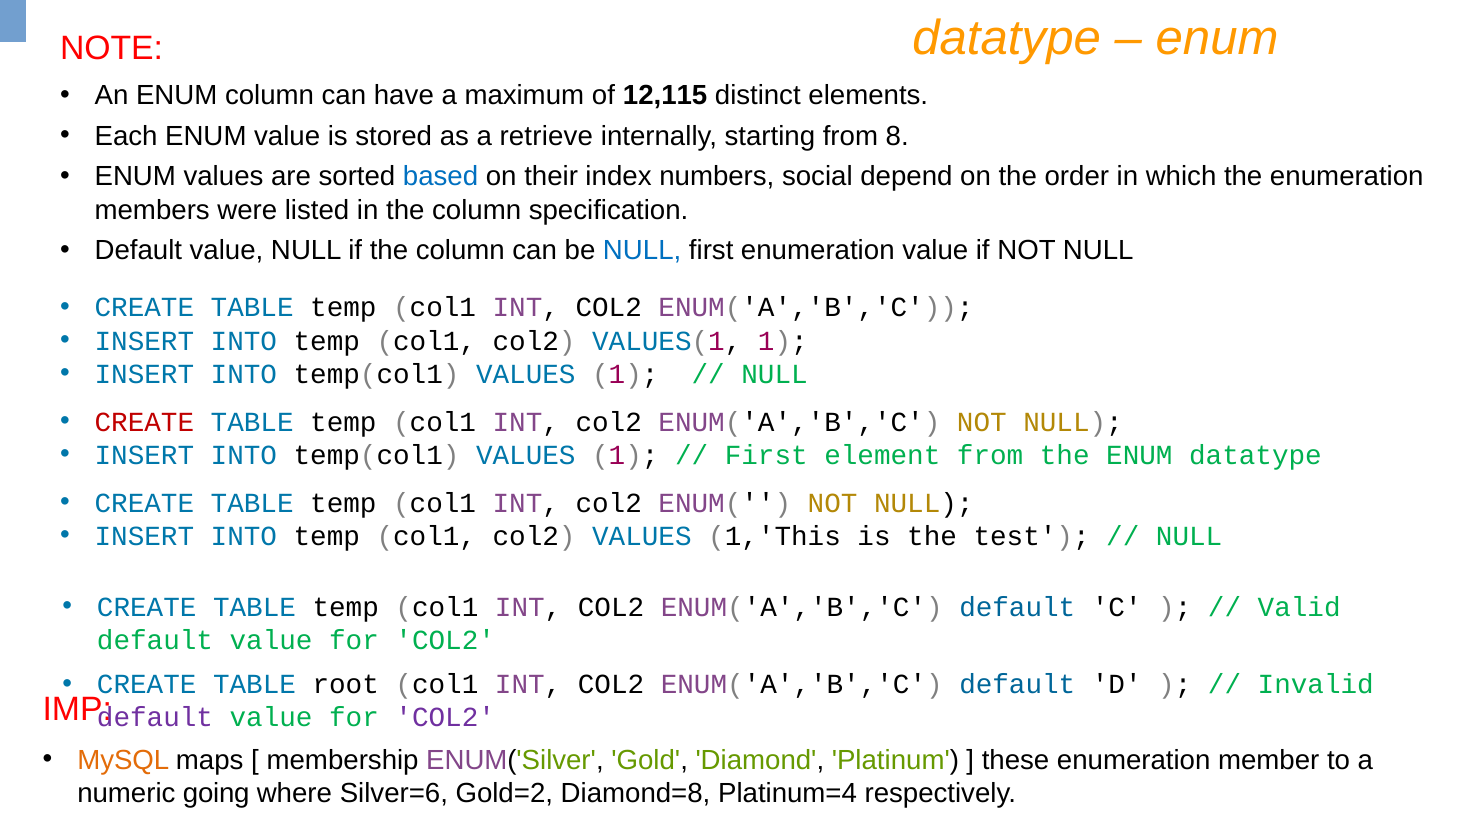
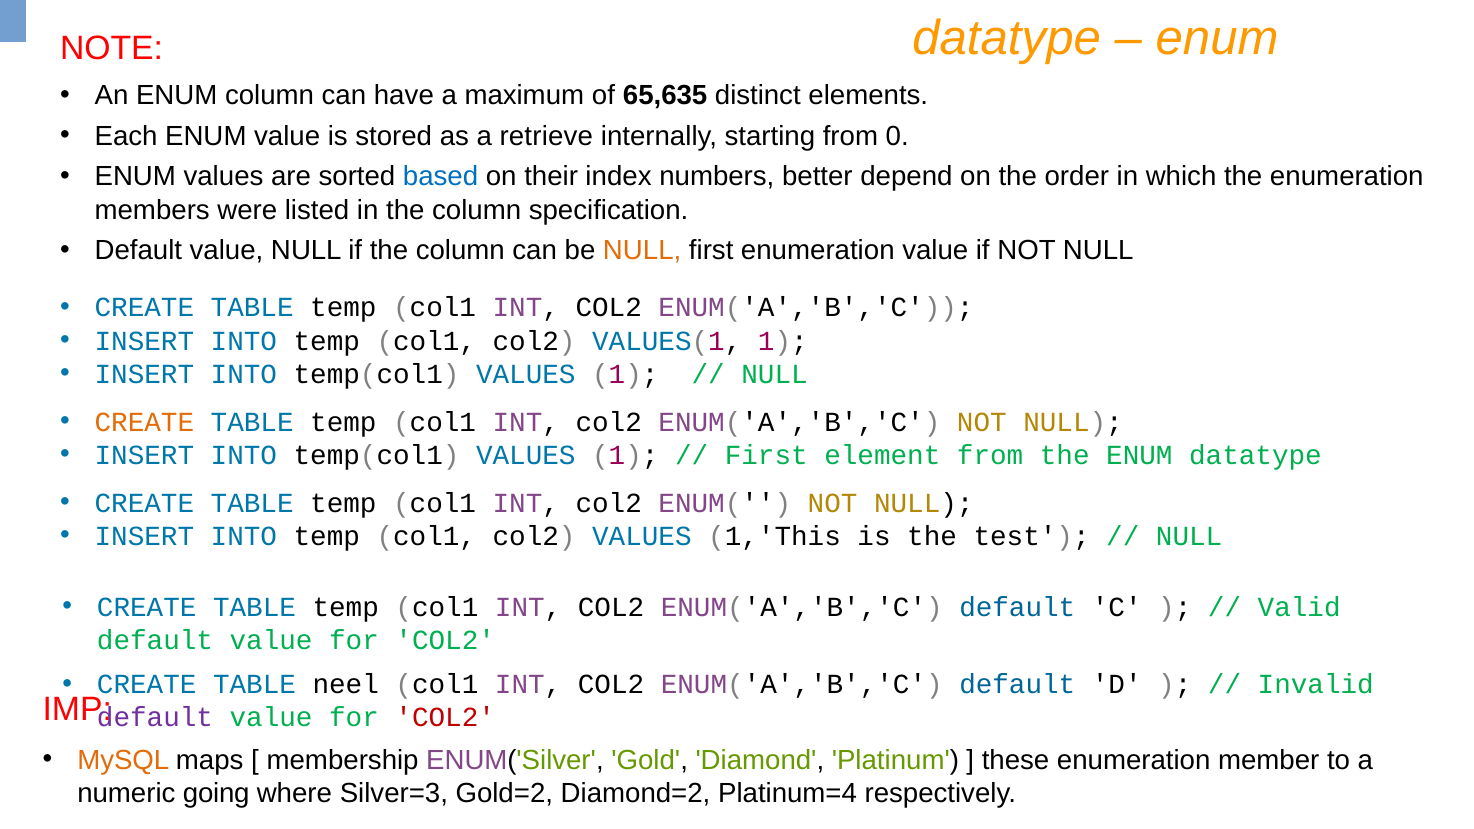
12,115: 12,115 -> 65,635 (665, 96)
8: 8 -> 0 (897, 136)
social: social -> better (817, 177)
NULL colour: blue -> orange (642, 250)
CREATE colour: red -> orange (144, 422)
root: root -> neel (346, 685)
COL2 colour: purple -> red (445, 718)
Silver=6: Silver=6 -> Silver=3 (394, 793)
Diamond=8: Diamond=8 -> Diamond=2 (636, 793)
